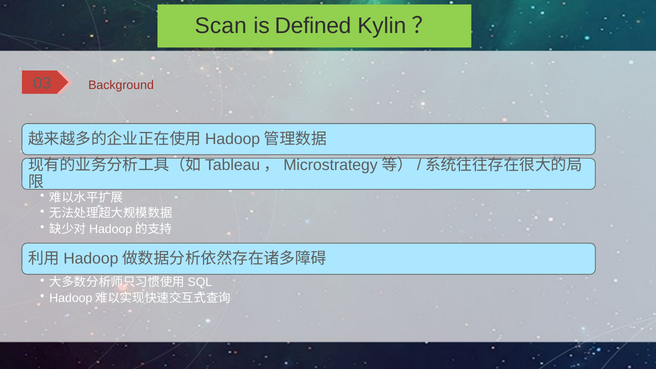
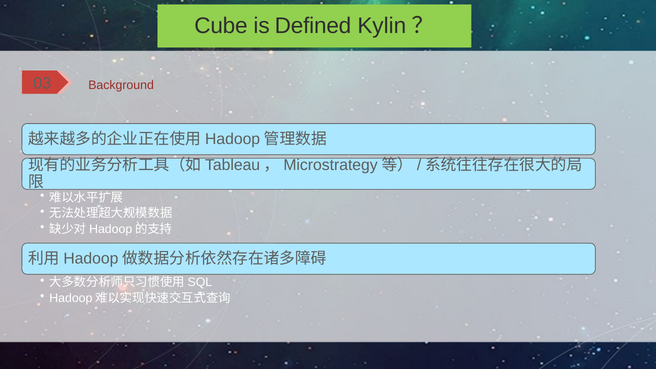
Scan: Scan -> Cube (221, 26)
